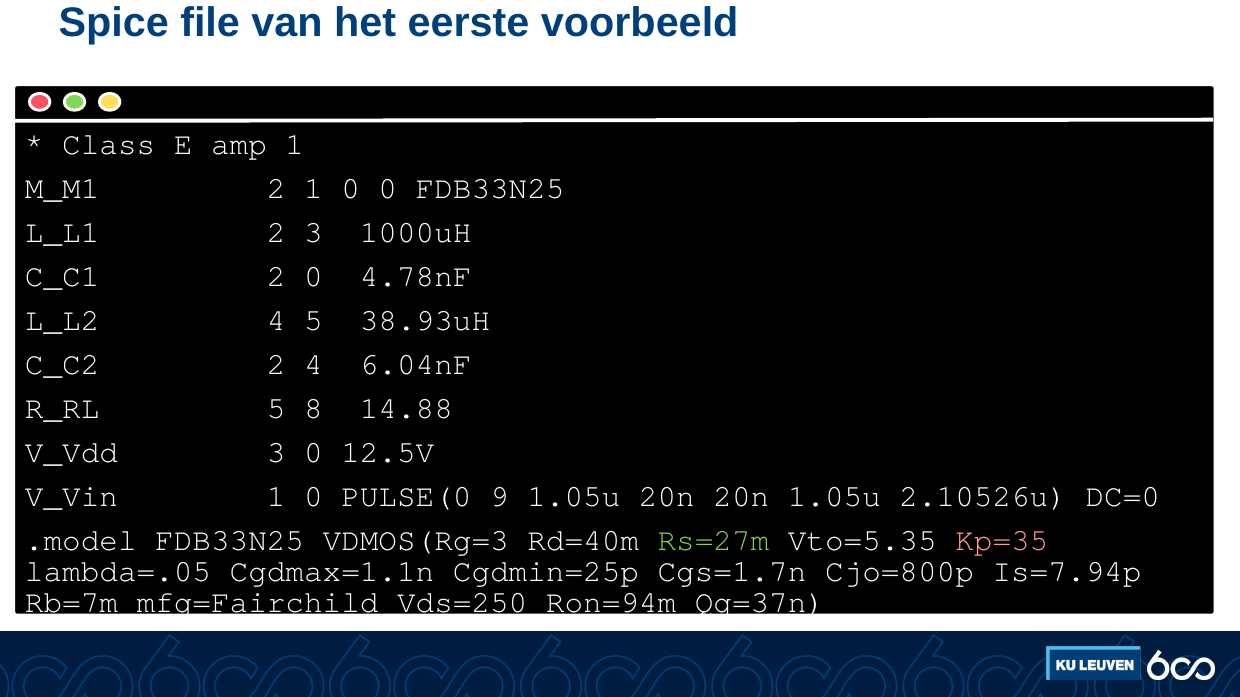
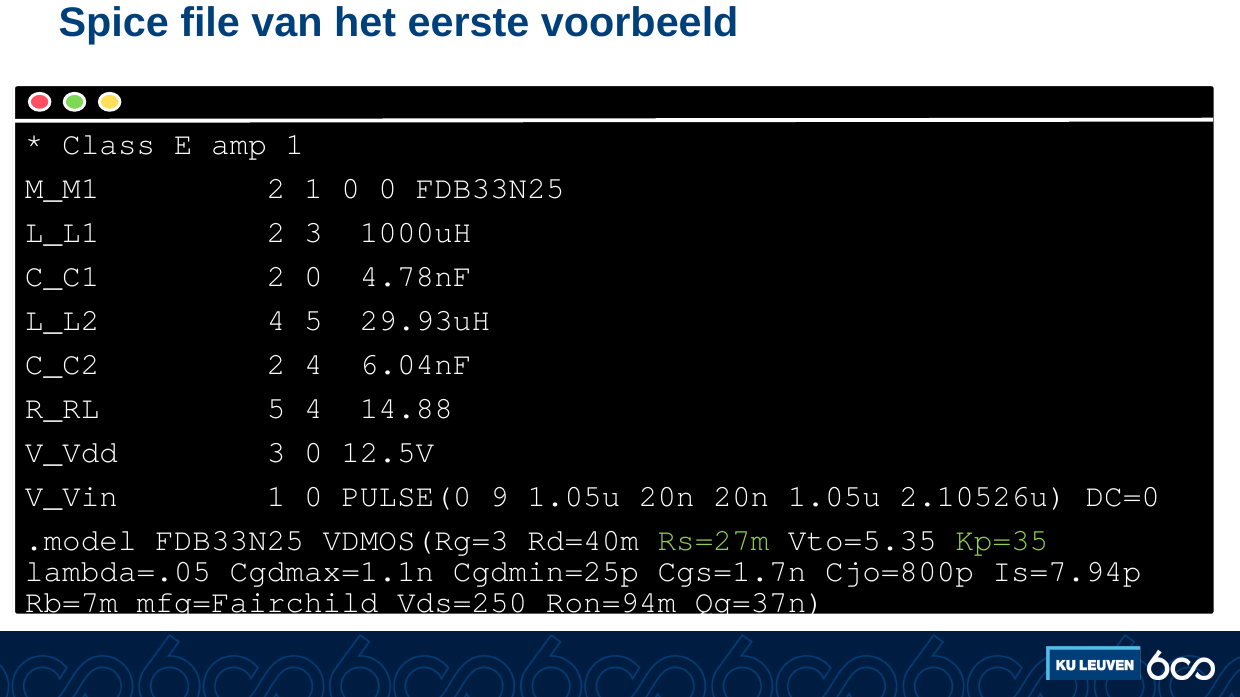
38.93uH: 38.93uH -> 29.93uH (425, 321)
5 8: 8 -> 4 (313, 408)
Kp=35 colour: pink -> light green (1002, 540)
